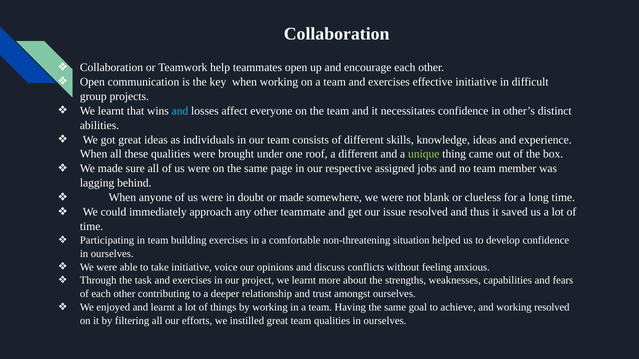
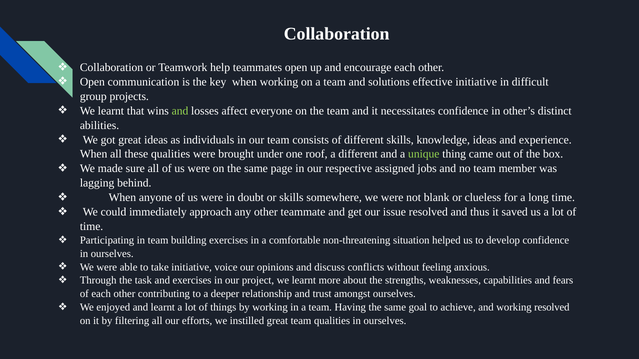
team and exercises: exercises -> solutions (389, 82)
and colour: light blue -> light green (180, 111)
or made: made -> skills (291, 198)
